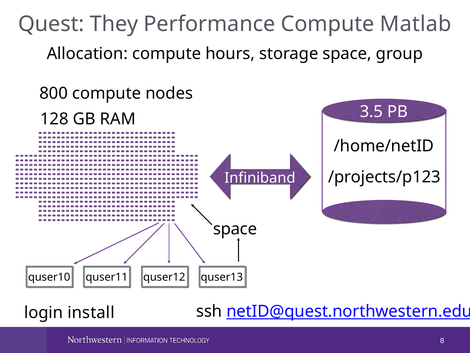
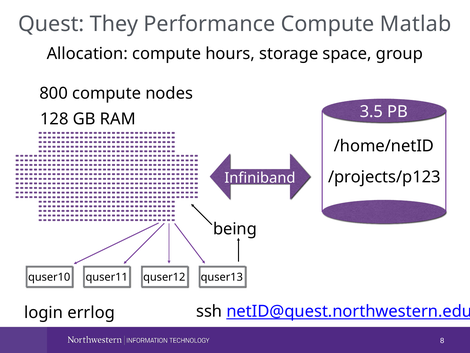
space: space -> being (235, 229)
install: install -> errlog (91, 312)
